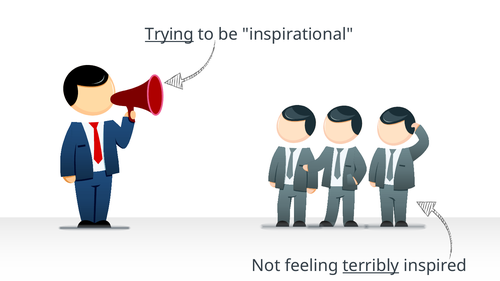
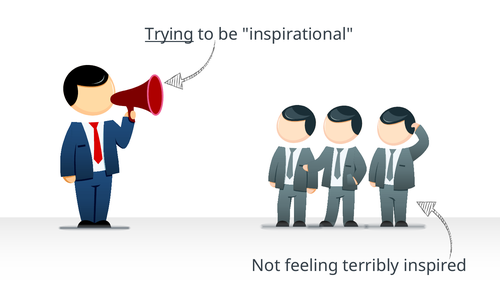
terribly underline: present -> none (371, 266)
